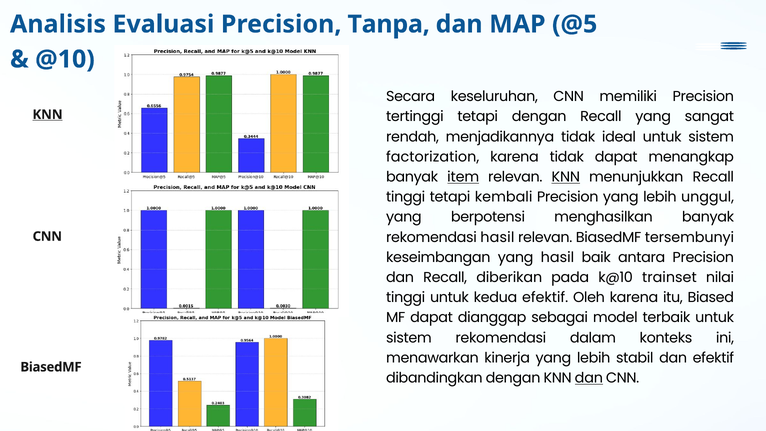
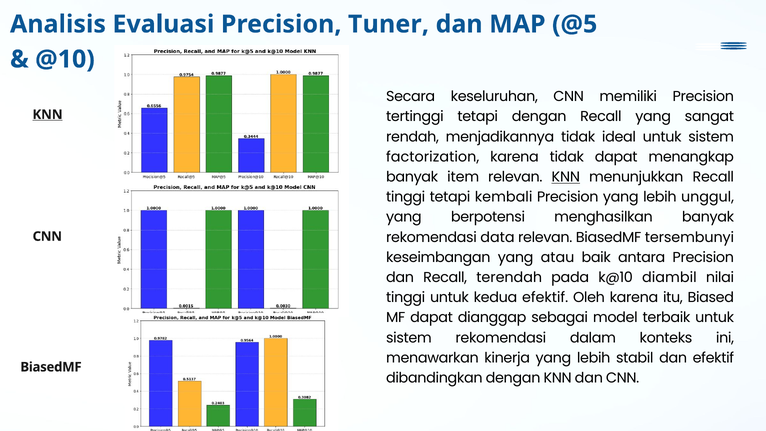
Tanpa: Tanpa -> Tuner (388, 24)
item underline: present -> none (463, 177)
rekomendasi hasil: hasil -> data (497, 237)
yang hasil: hasil -> atau (558, 257)
diberikan: diberikan -> terendah (509, 277)
trainset: trainset -> diambil (669, 277)
dan underline: present -> none (589, 378)
